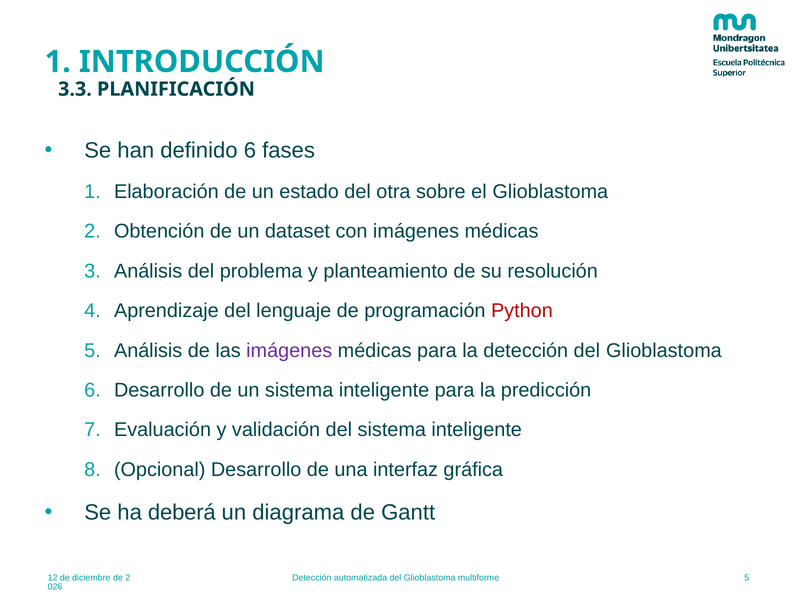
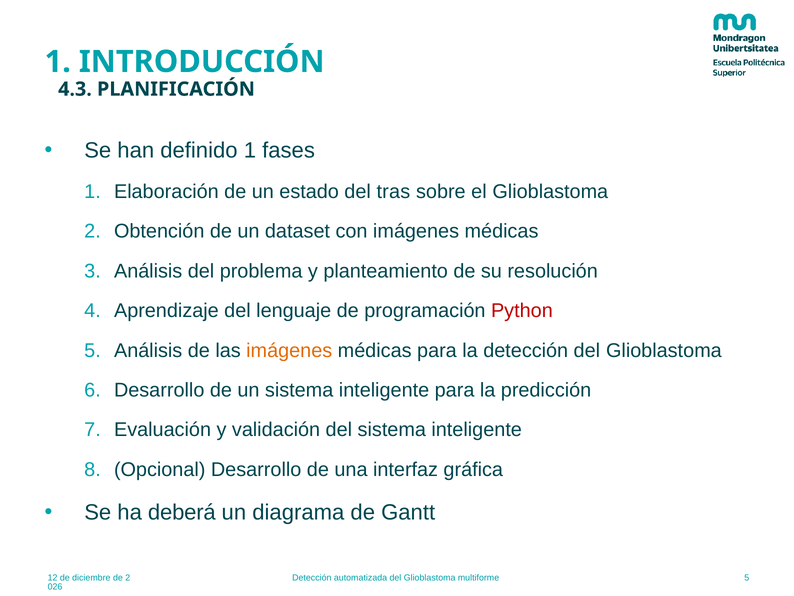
3.3: 3.3 -> 4.3 (75, 89)
definido 6: 6 -> 1 (250, 150)
otra: otra -> tras (393, 191)
imágenes colour: purple -> orange (289, 350)
